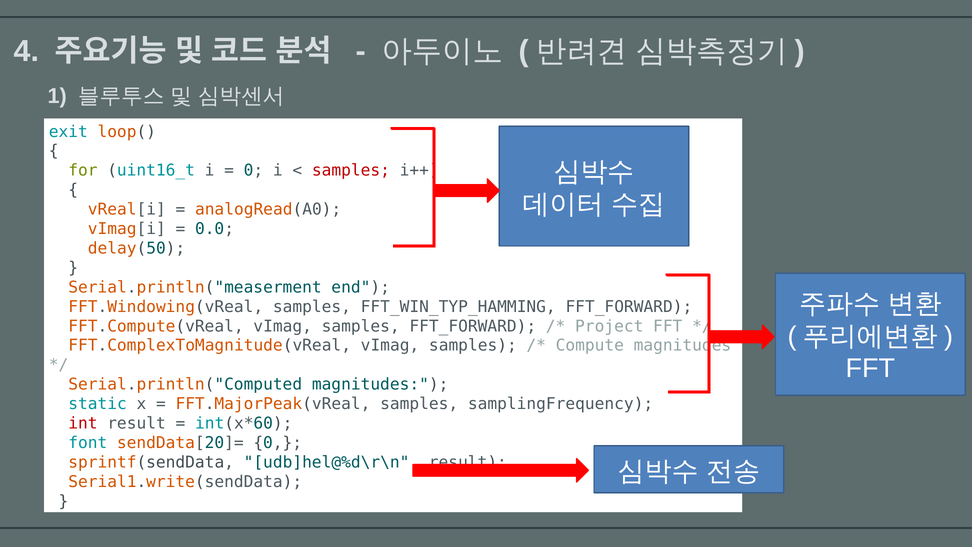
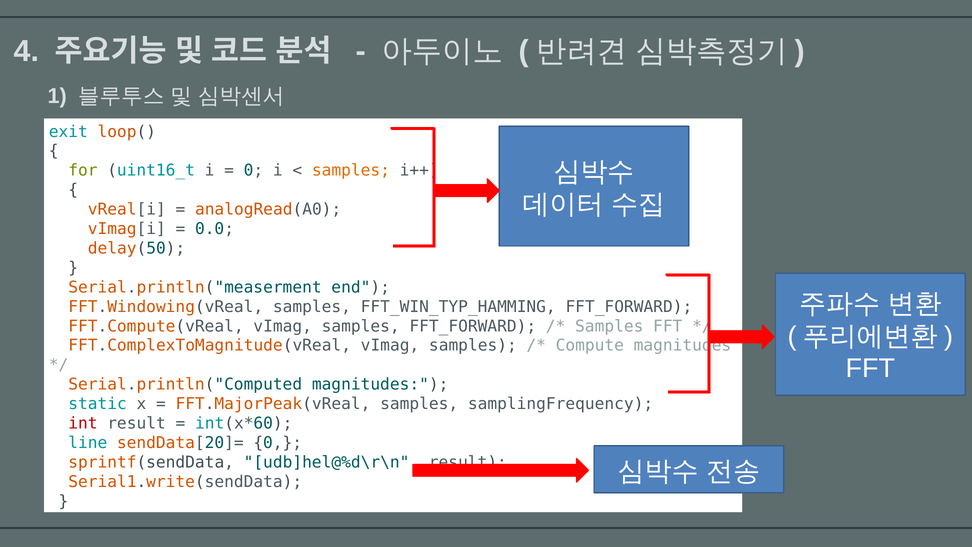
samples colour: red -> orange (351, 170)
Project: Project -> Samples (609, 326)
font: font -> line (88, 443)
